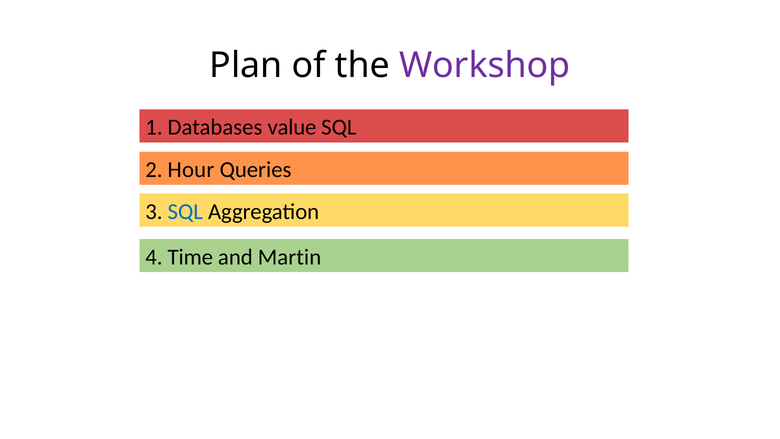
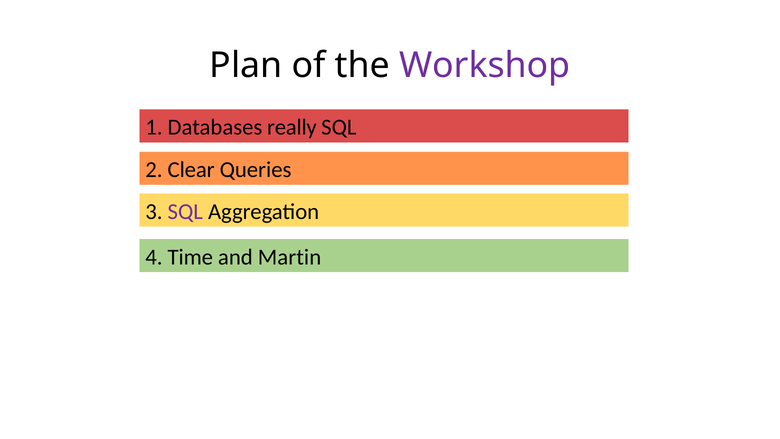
value: value -> really (292, 127)
Hour: Hour -> Clear (191, 170)
SQL colour: blue -> purple (185, 212)
